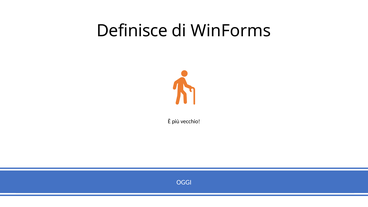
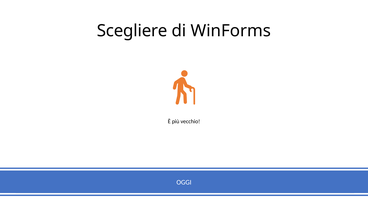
Definisce: Definisce -> Scegliere (132, 31)
